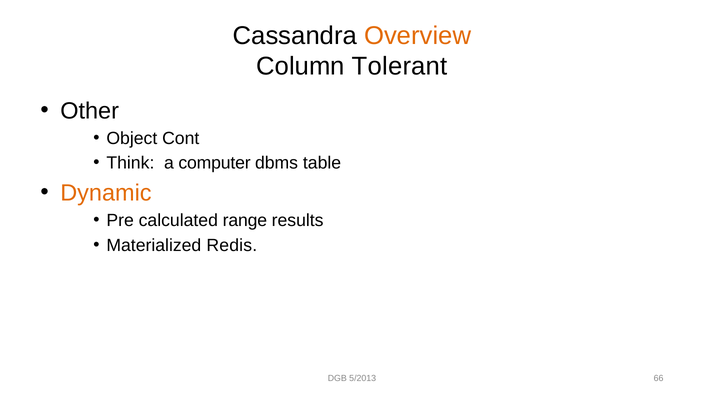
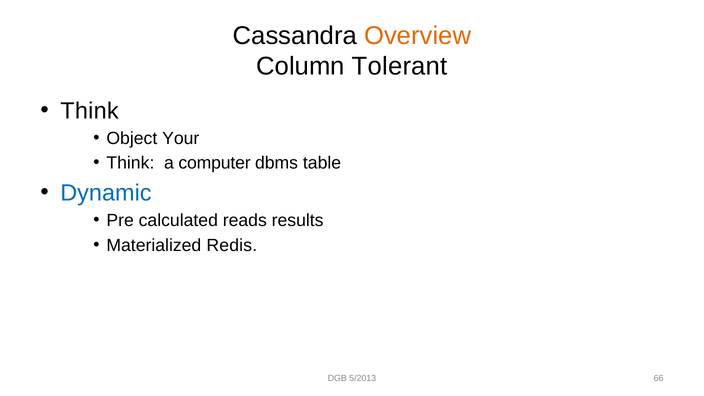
Other: Other -> Think (90, 111)
Cont: Cont -> Your (181, 139)
Dynamic colour: orange -> blue (106, 193)
range: range -> reads (245, 221)
